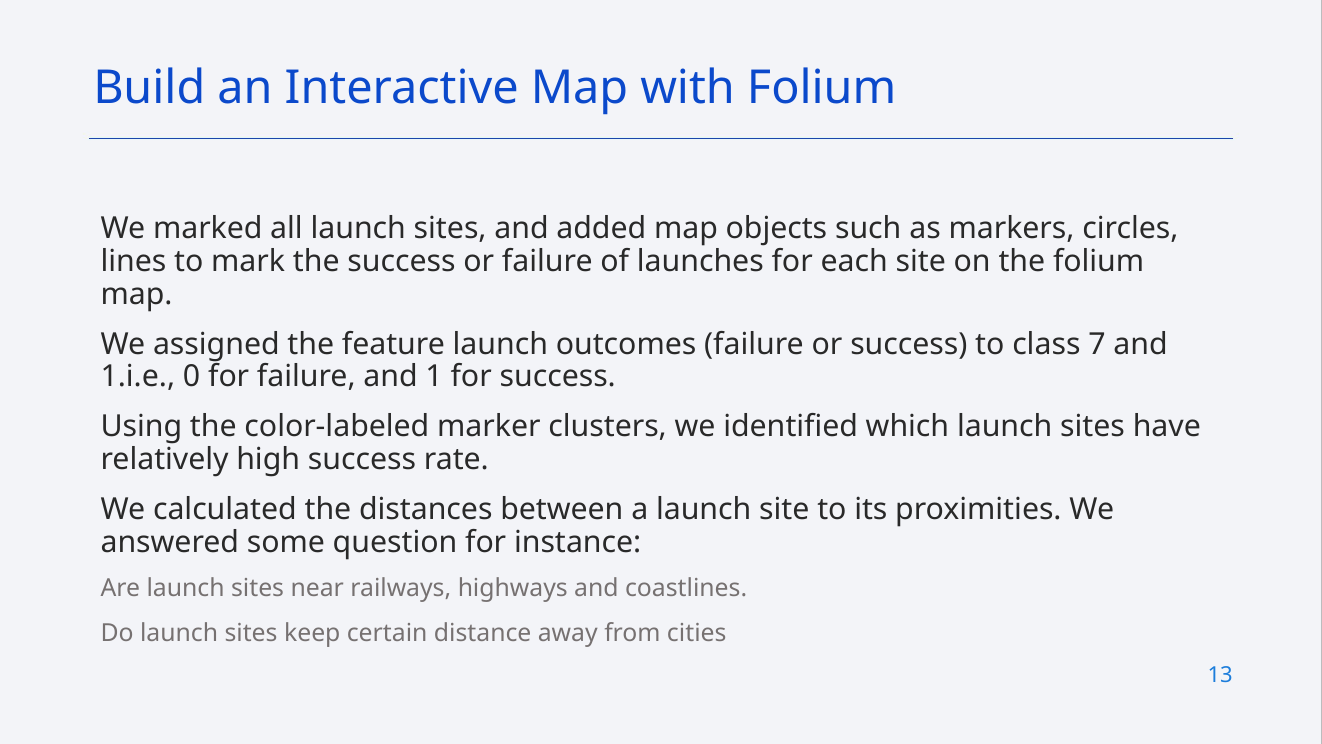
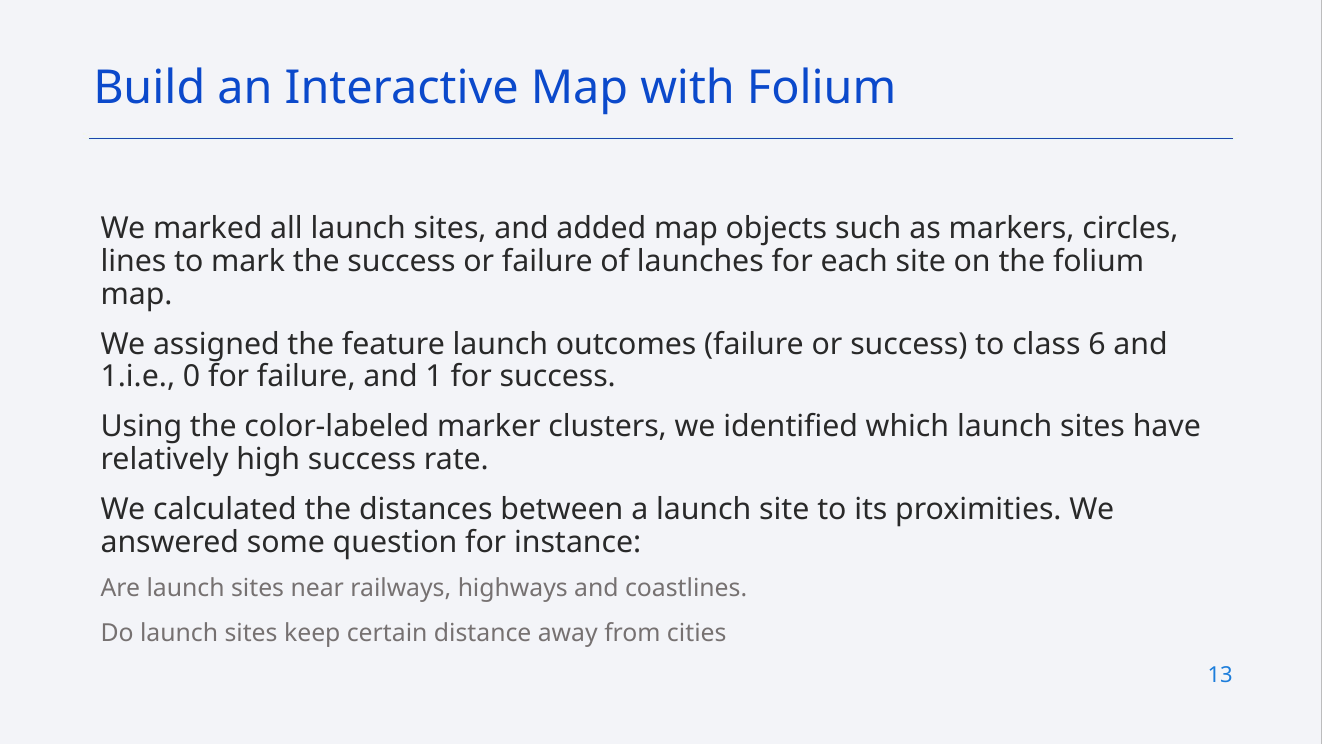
7: 7 -> 6 (1097, 344)
